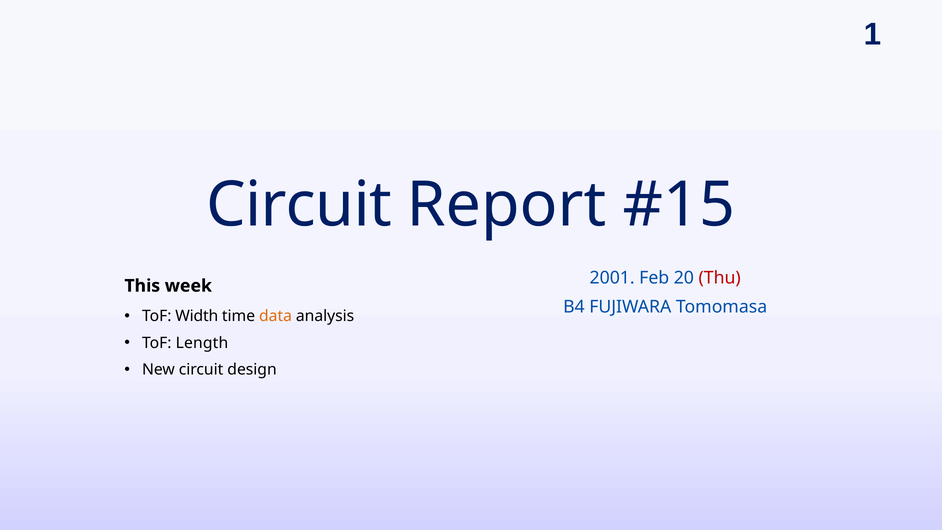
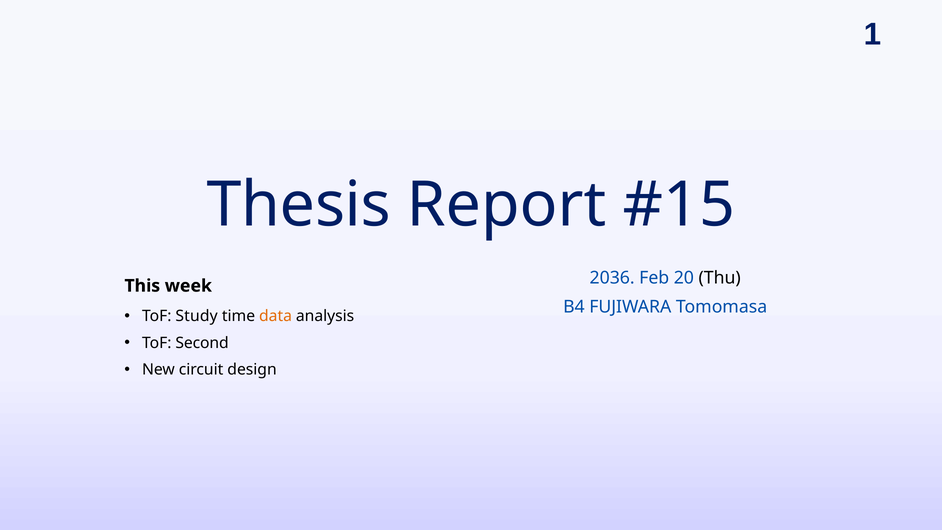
Circuit: Circuit -> Thesis (299, 205)
2001: 2001 -> 2036 (612, 278)
Thu colour: red -> black (720, 278)
Width: Width -> Study (197, 316)
Length: Length -> Second (202, 343)
